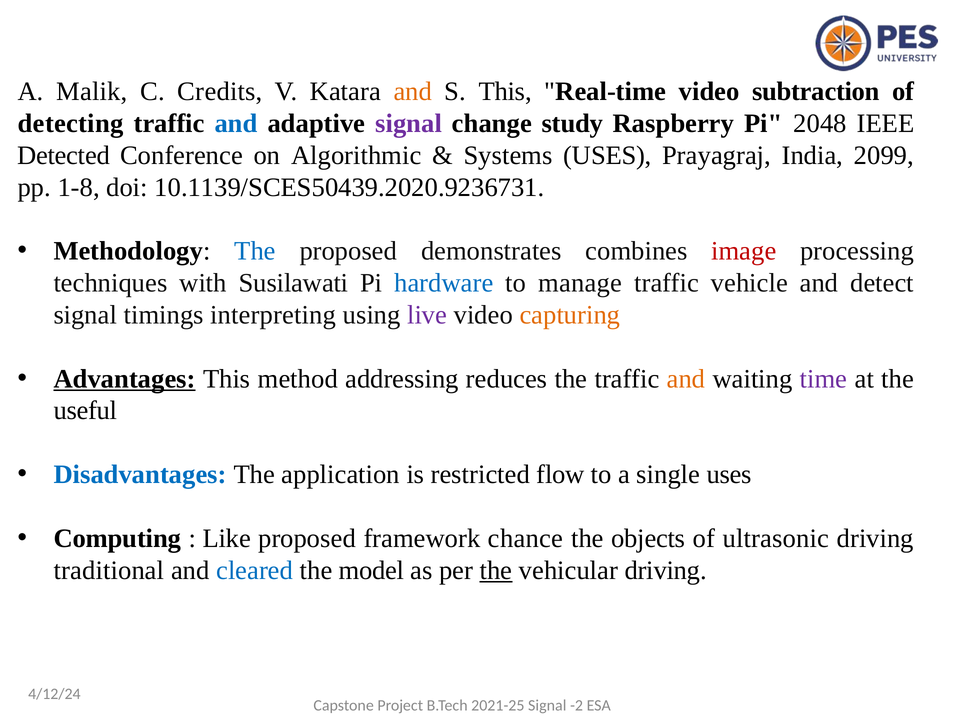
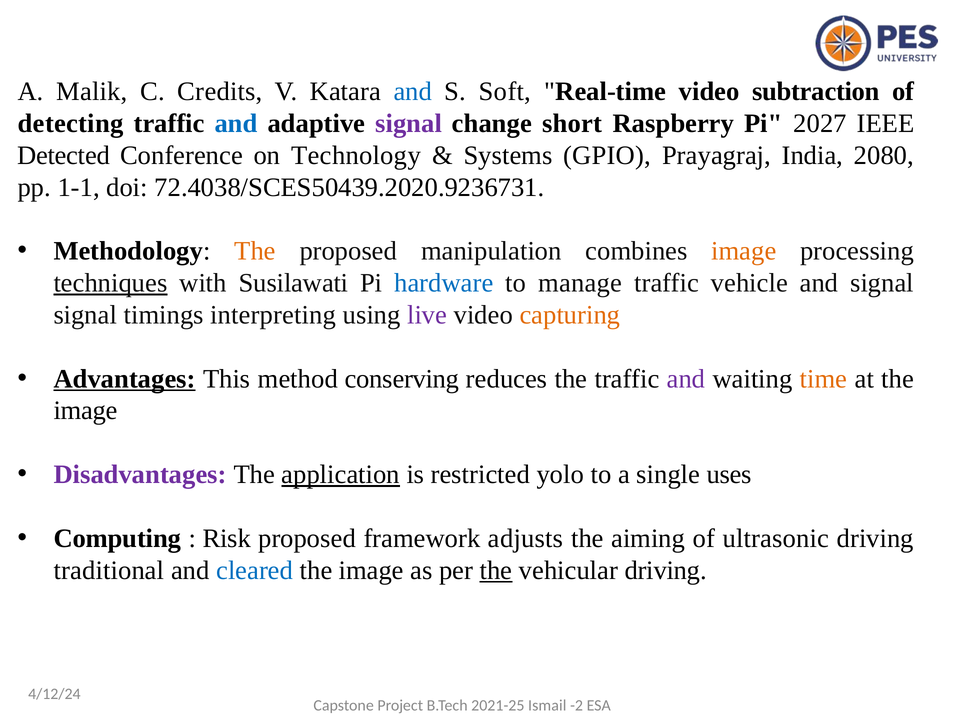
and colour: orange -> blue (413, 92)
S This: This -> Soft (505, 92)
study: study -> short (572, 123)
2048: 2048 -> 2027 (820, 123)
Algorithmic: Algorithmic -> Technology (356, 155)
Systems USES: USES -> GPIO (607, 155)
2099: 2099 -> 2080 (884, 155)
1-8: 1-8 -> 1-1 (79, 187)
10.1139/SCES50439.2020.9236731: 10.1139/SCES50439.2020.9236731 -> 72.4038/SCES50439.2020.9236731 (349, 187)
The colour: blue -> orange (255, 251)
demonstrates: demonstrates -> manipulation (491, 251)
image colour: red -> orange (744, 251)
techniques underline: none -> present (110, 283)
and detect: detect -> signal (882, 283)
addressing: addressing -> conserving (402, 379)
and colour: orange -> purple (686, 379)
time colour: purple -> orange (824, 379)
useful: useful -> image (85, 411)
Disadvantages colour: blue -> purple (140, 475)
application underline: none -> present (341, 475)
flow: flow -> yolo (560, 475)
Like: Like -> Risk (227, 539)
chance: chance -> adjusts (526, 539)
objects: objects -> aiming (648, 539)
model: model -> image (371, 571)
2021-25 Signal: Signal -> Ismail (547, 706)
